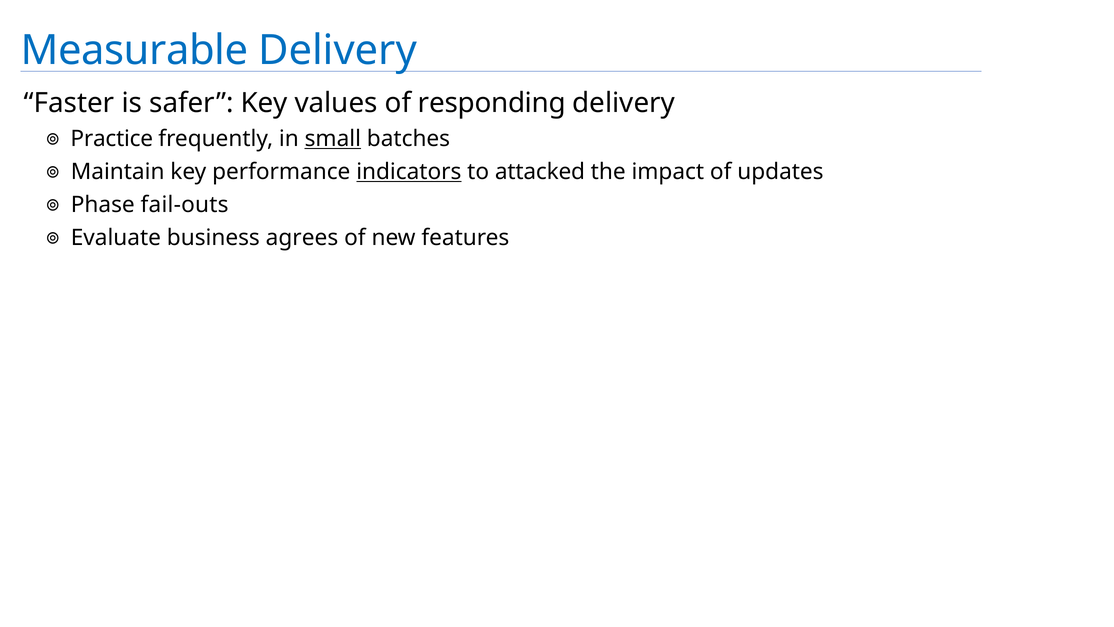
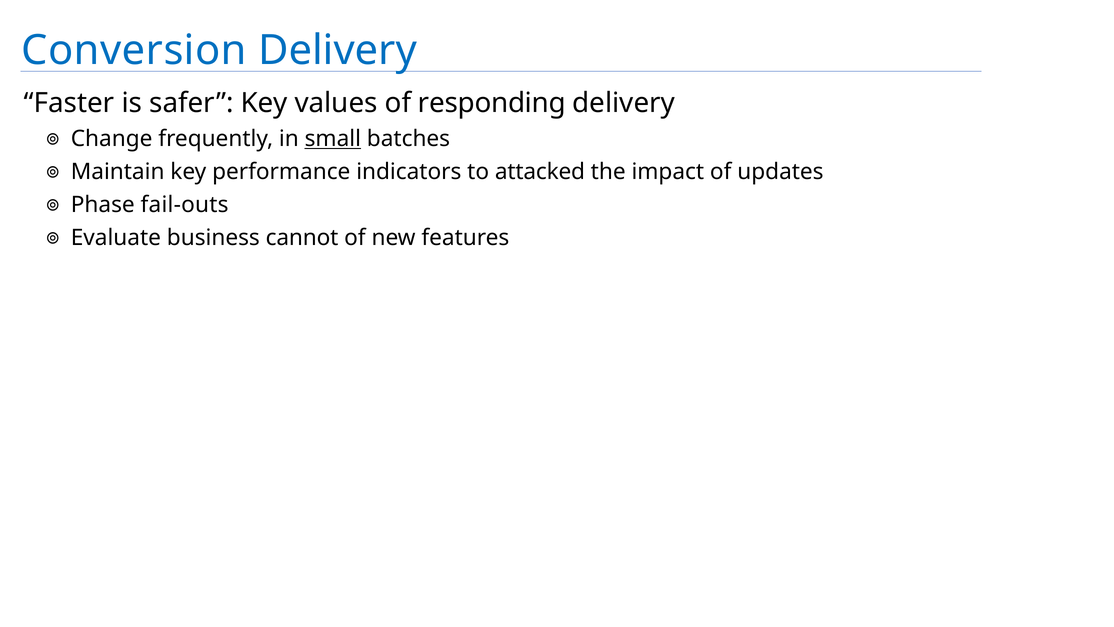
Measurable: Measurable -> Conversion (134, 51)
Practice: Practice -> Change (112, 139)
indicators underline: present -> none (409, 172)
agrees: agrees -> cannot (302, 238)
